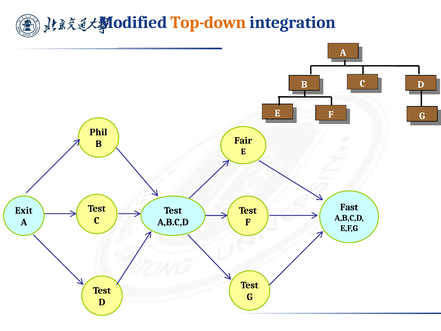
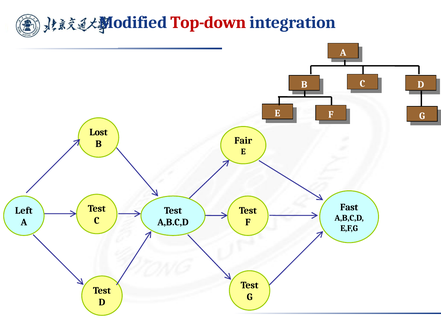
Top-down colour: orange -> red (208, 22)
Phil: Phil -> Lost (99, 132)
Exit: Exit -> Left (24, 210)
